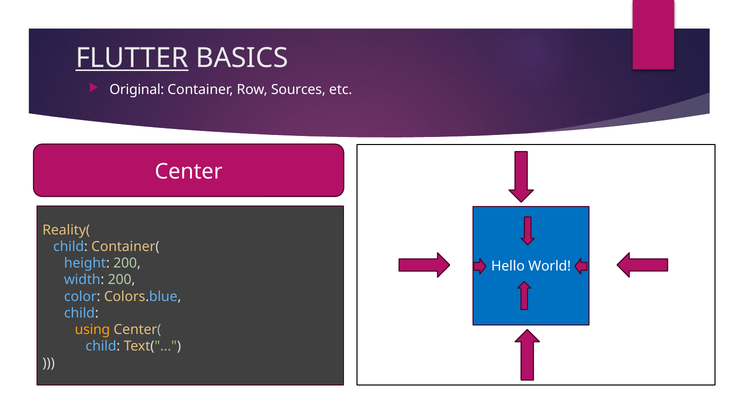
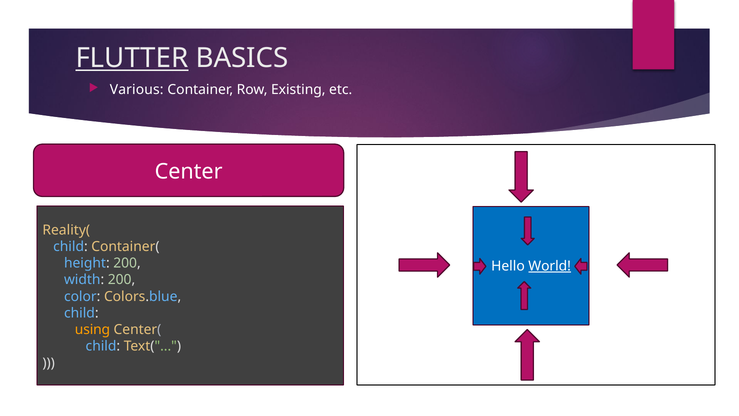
Original: Original -> Various (137, 90)
Sources: Sources -> Existing (298, 90)
World underline: none -> present (550, 266)
